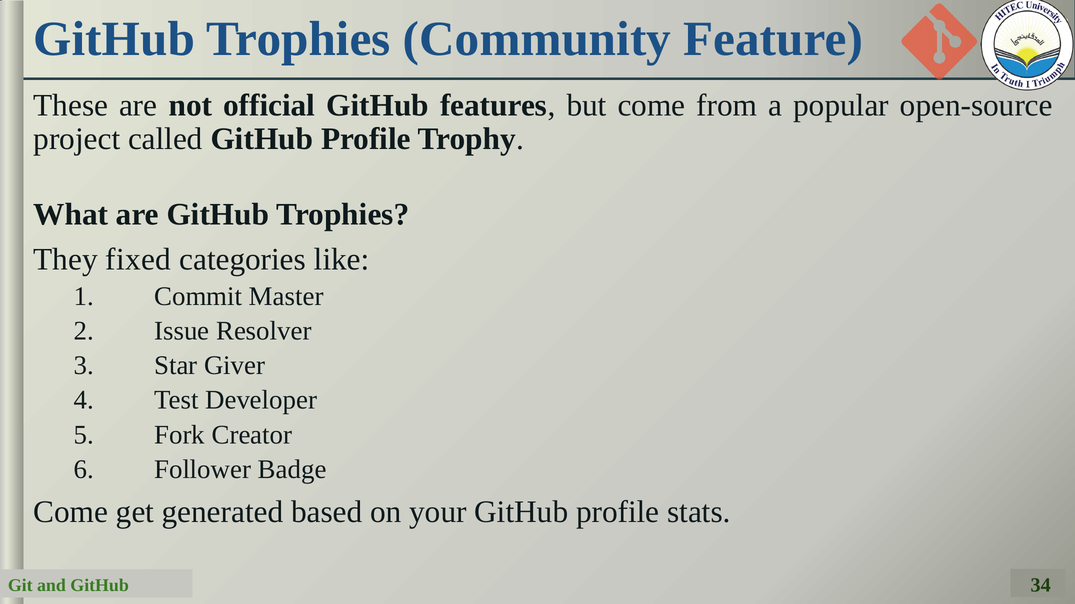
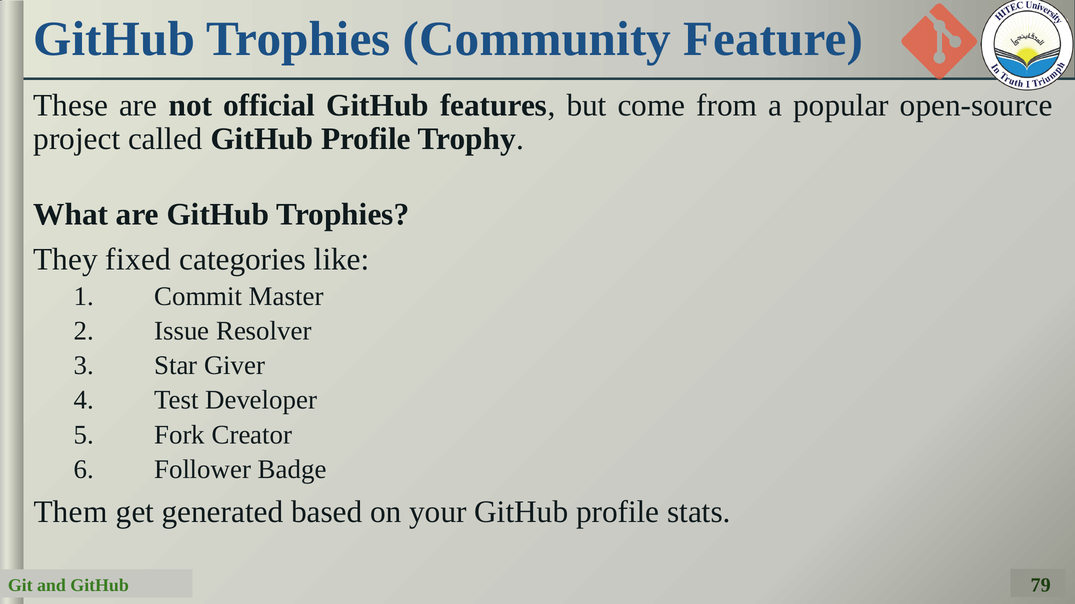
Come: Come -> Them (71, 512)
34: 34 -> 79 (1041, 586)
